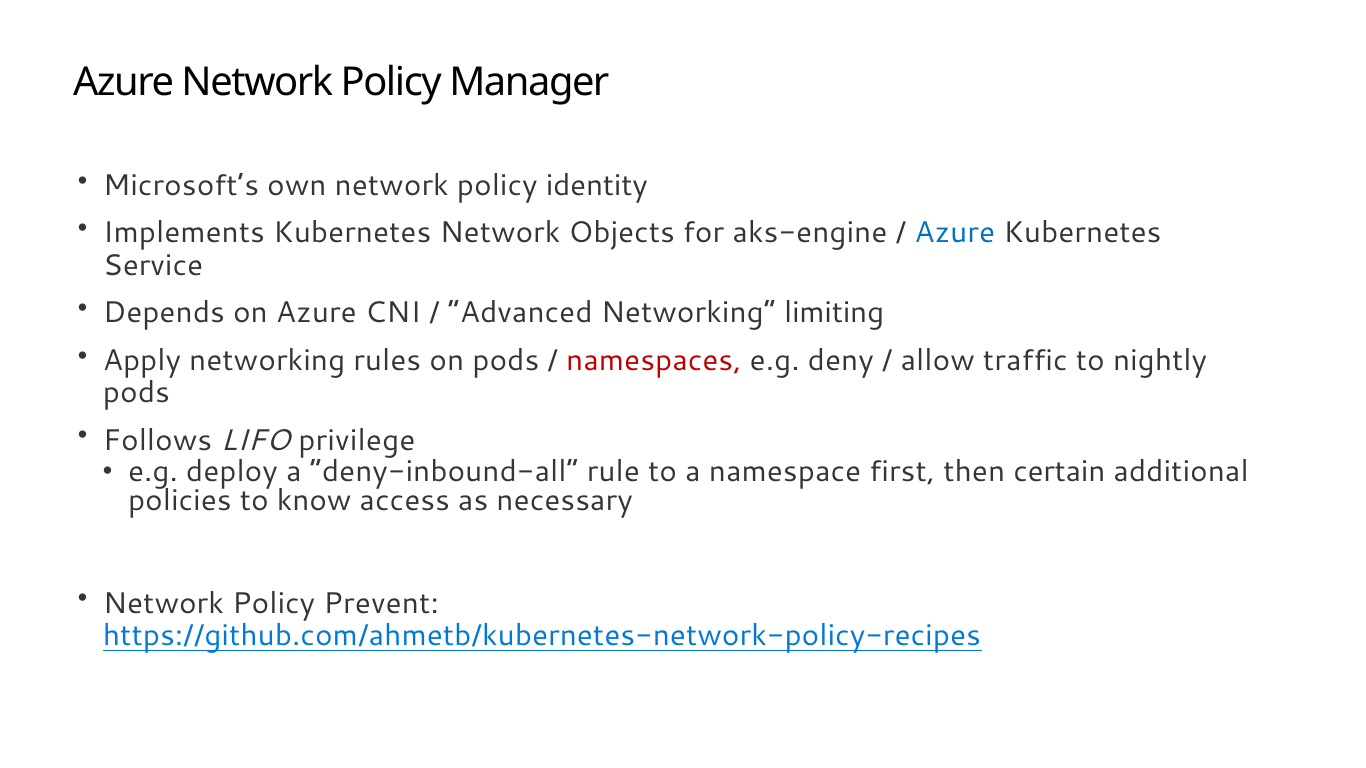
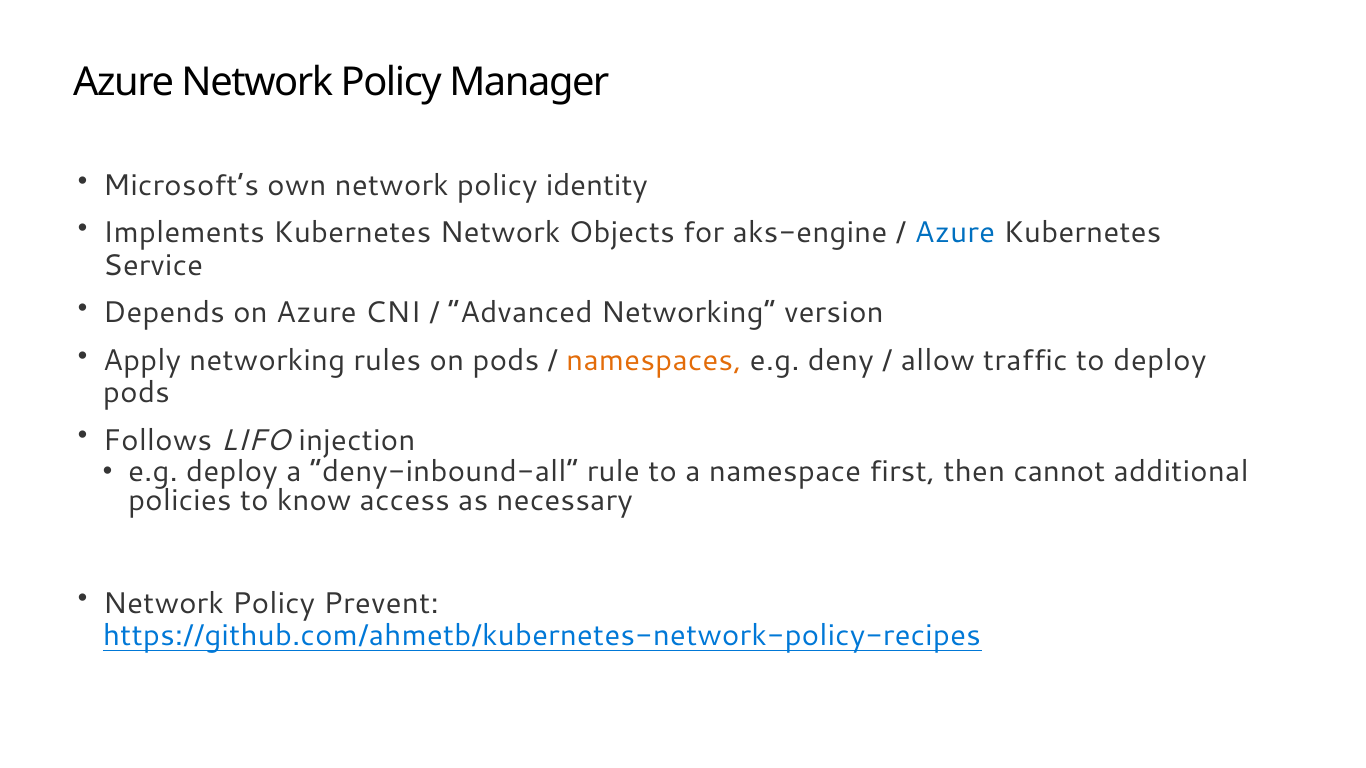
limiting: limiting -> version (834, 313)
namespaces colour: red -> orange (654, 361)
to nightly: nightly -> deploy (1160, 361)
privilege: privilege -> injection (357, 441)
certain: certain -> cannot (1059, 472)
